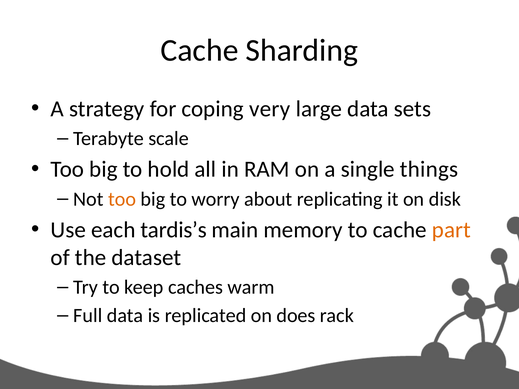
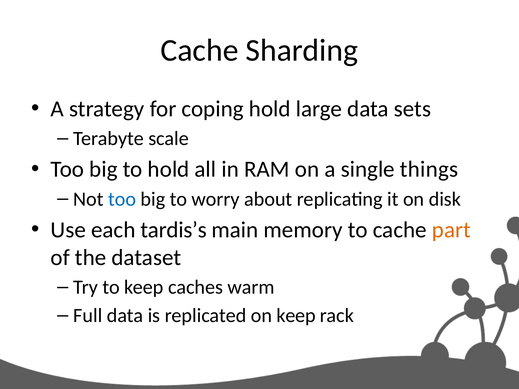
coping very: very -> hold (270, 109)
too colour: orange -> blue (122, 199)
on does: does -> keep (296, 316)
